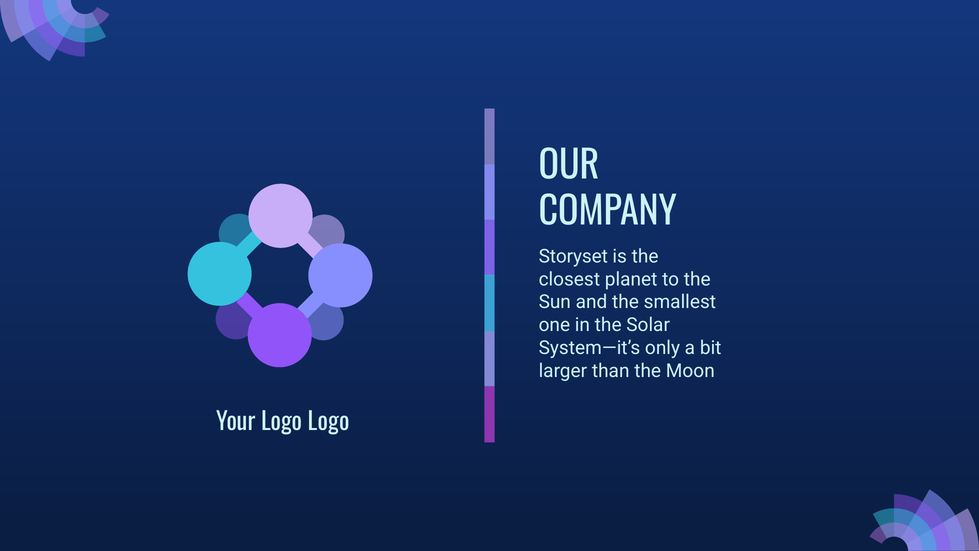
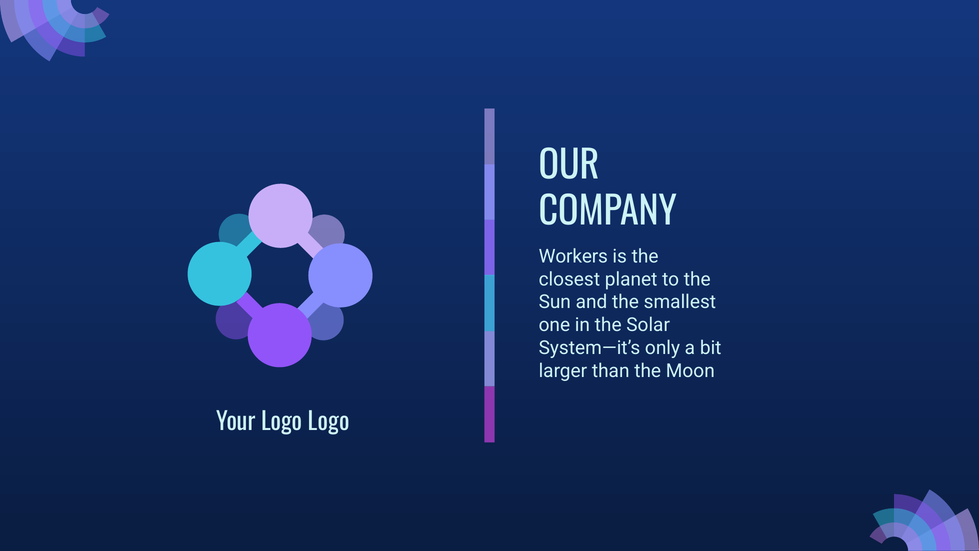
Storyset: Storyset -> Workers (573, 256)
